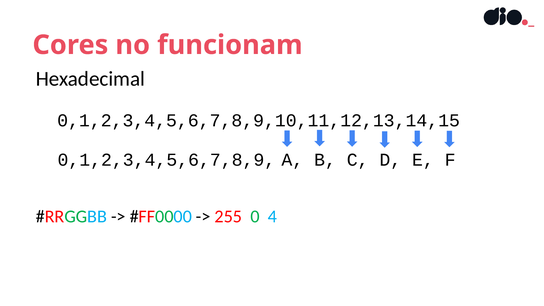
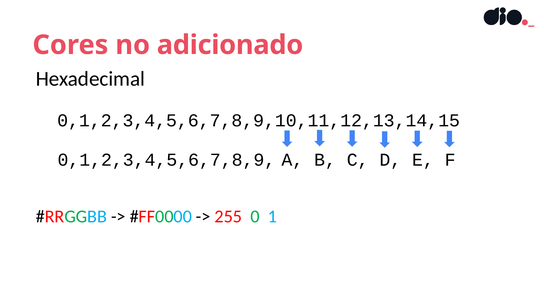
funcionam: funcionam -> adicionado (230, 45)
4: 4 -> 1 (272, 216)
